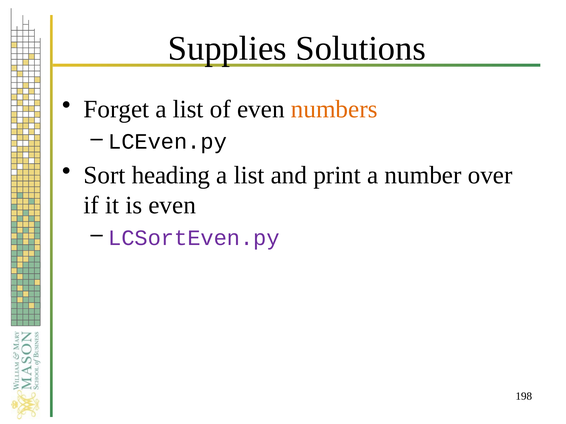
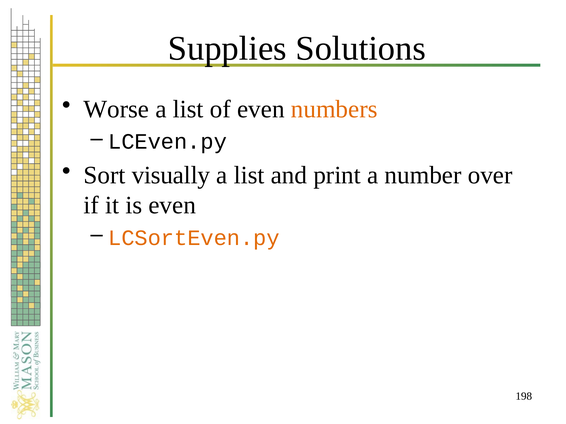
Forget: Forget -> Worse (116, 109)
heading: heading -> visually (171, 175)
LCSortEven.py colour: purple -> orange (194, 238)
